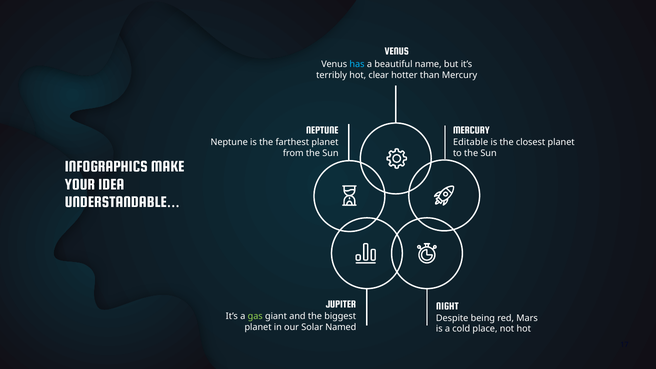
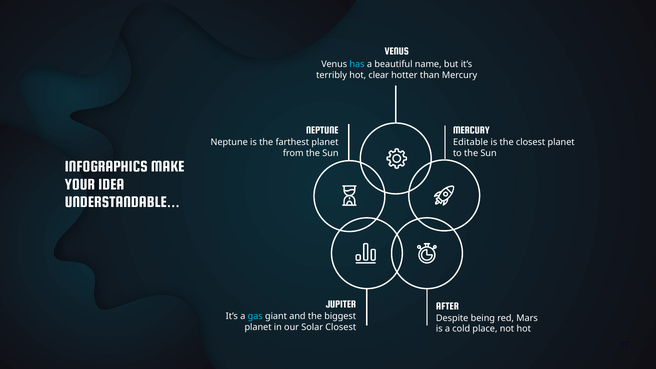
NIGHT: NIGHT -> AFTER (447, 306)
gas colour: light green -> light blue (255, 316)
Solar Named: Named -> Closest (341, 327)
